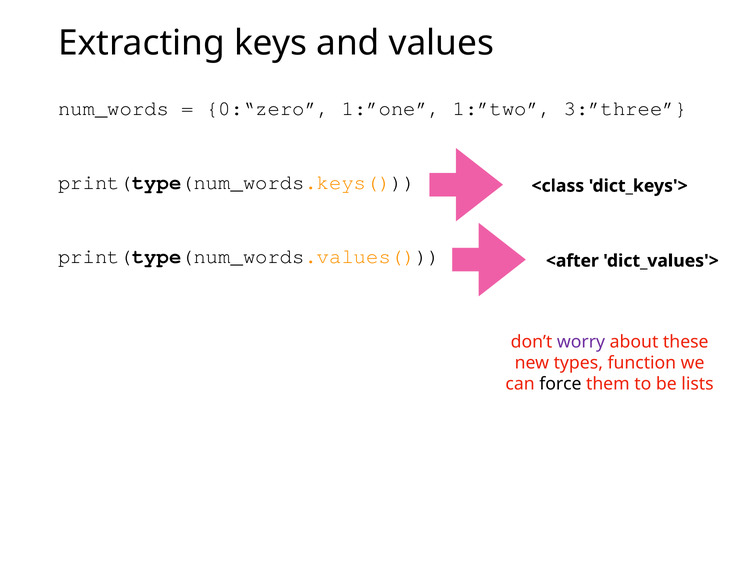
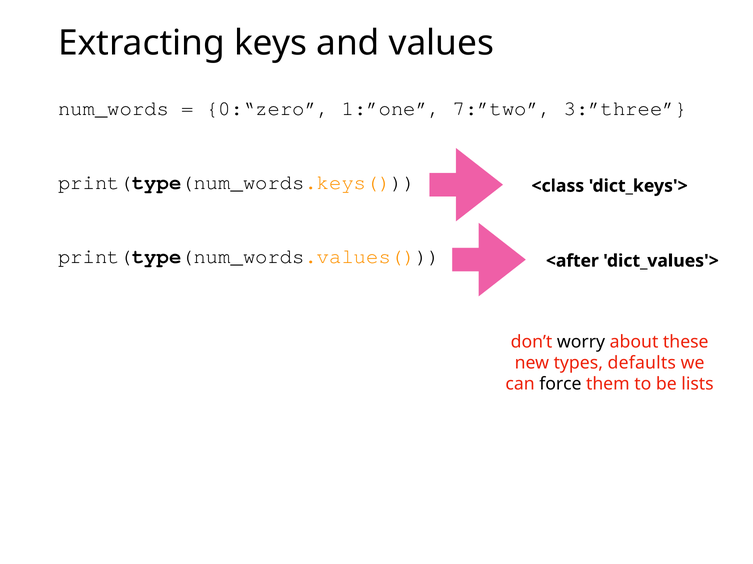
1:”two: 1:”two -> 7:”two (502, 109)
worry colour: purple -> black (581, 342)
function: function -> defaults (642, 363)
